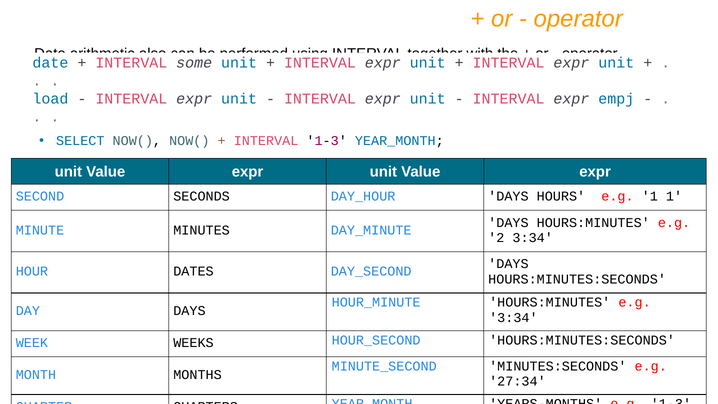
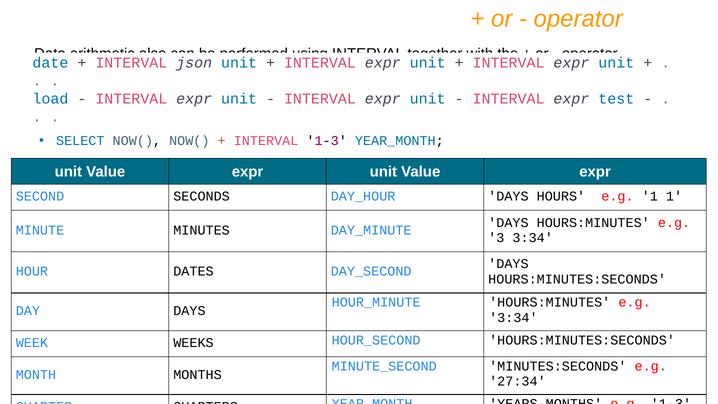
some: some -> json (194, 63)
empj: empj -> test (616, 99)
2: 2 -> 3 (496, 238)
